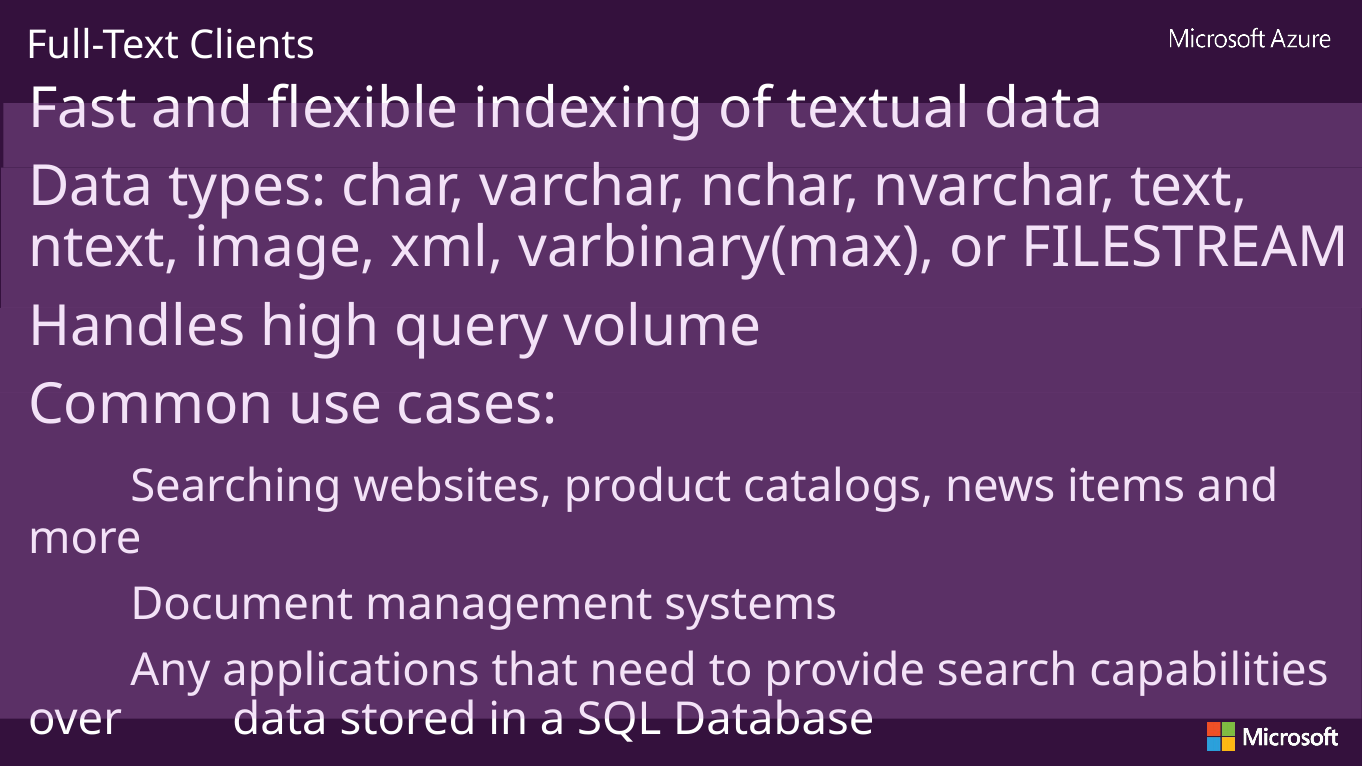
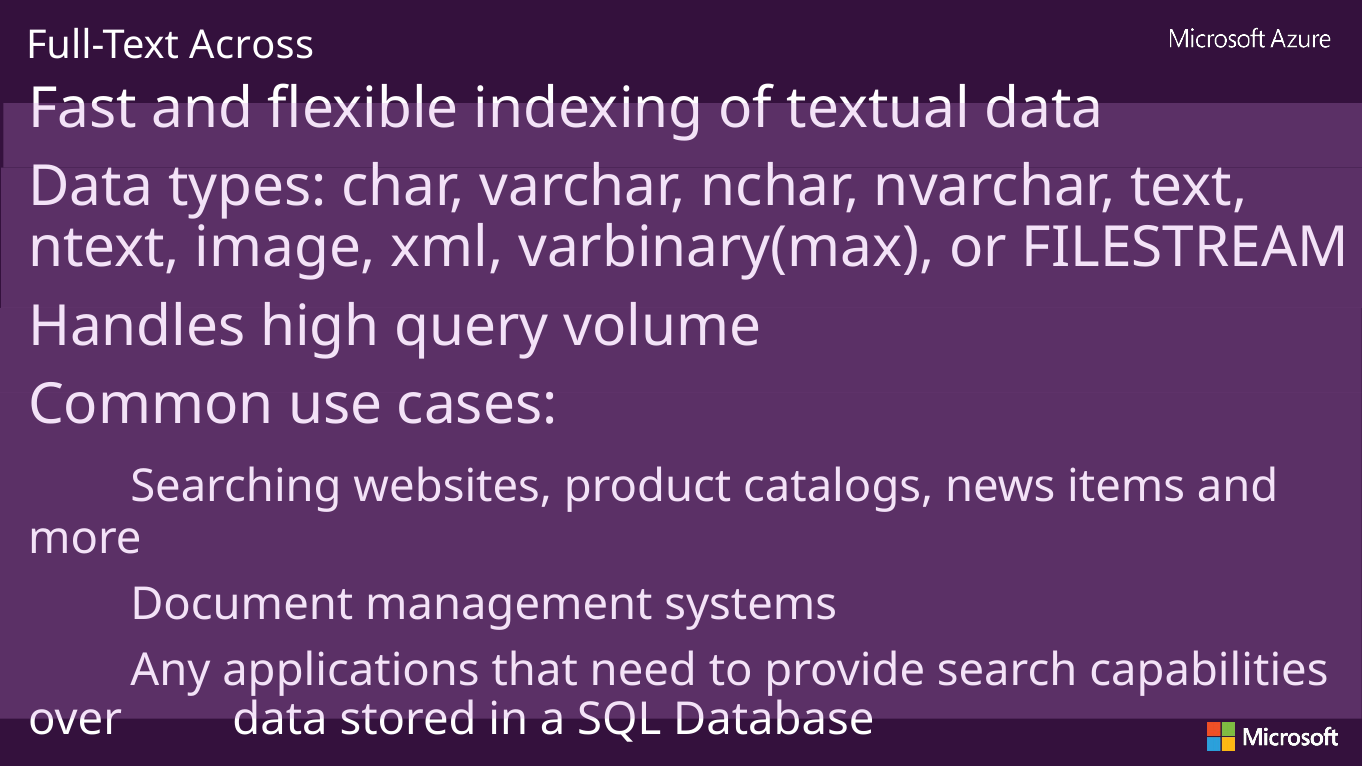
Clients: Clients -> Across (252, 45)
